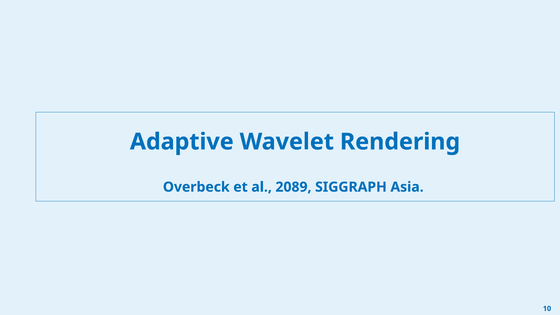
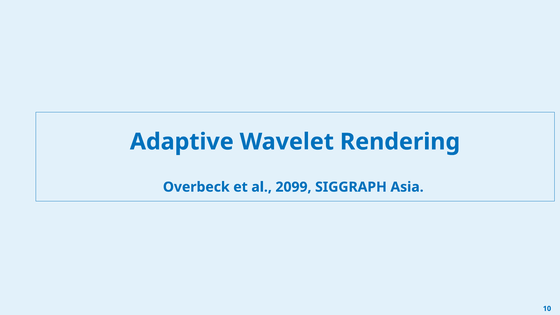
2089: 2089 -> 2099 (293, 187)
